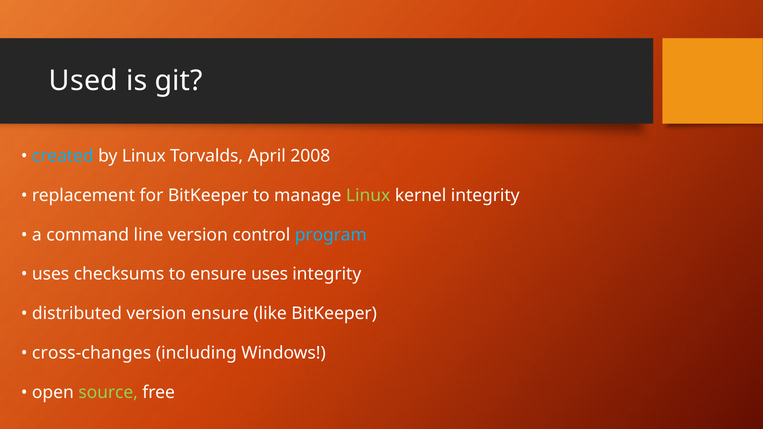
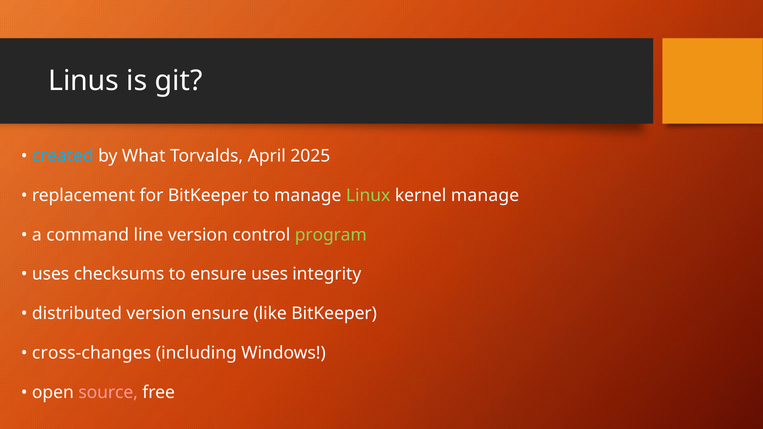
Used: Used -> Linus (84, 81)
by Linux: Linux -> What (144, 156)
2008: 2008 -> 2025 (310, 156)
kernel integrity: integrity -> manage (485, 195)
program colour: light blue -> light green (331, 235)
source colour: light green -> pink (108, 393)
